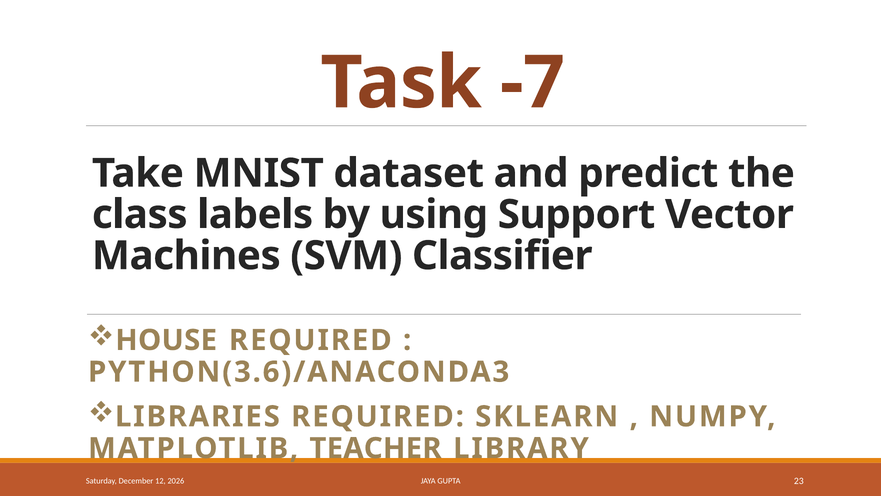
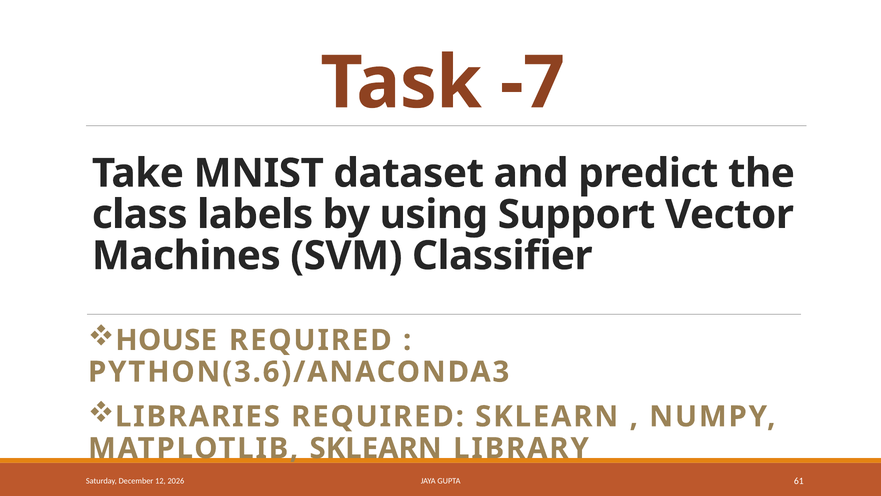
MATPLOTLIB TEACHER: TEACHER -> SKLEARN (376, 448)
23: 23 -> 61 (799, 481)
